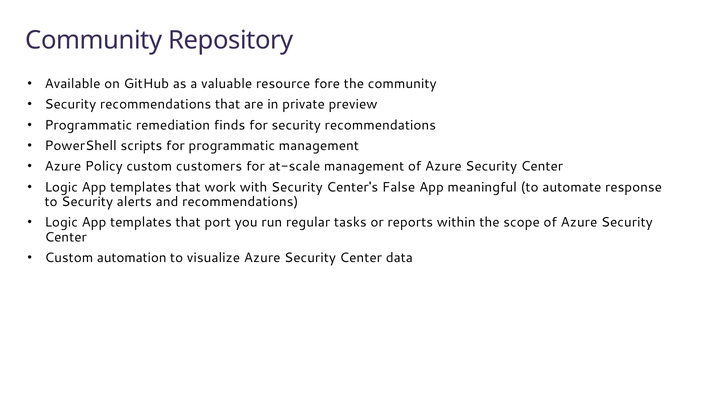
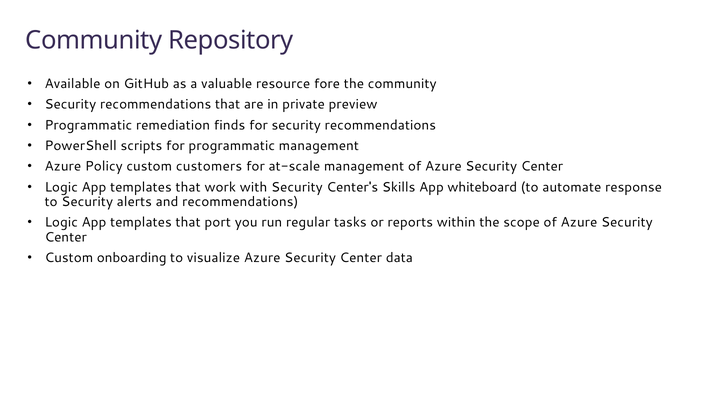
False: False -> Skills (399, 187)
meaningful: meaningful -> whiteboard (482, 187)
automation: automation -> onboarding (132, 258)
